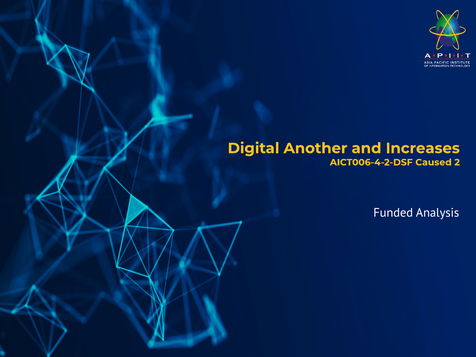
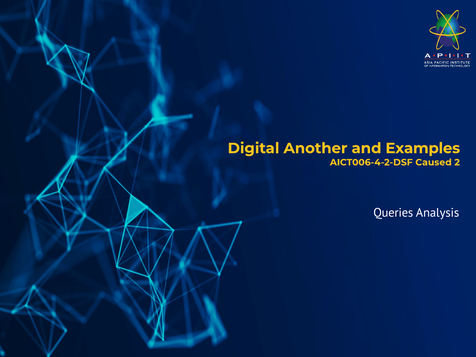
Increases: Increases -> Examples (423, 148)
Funded: Funded -> Queries (393, 213)
